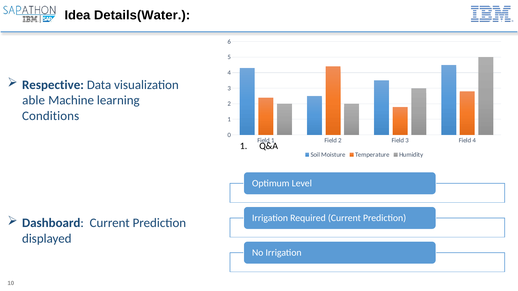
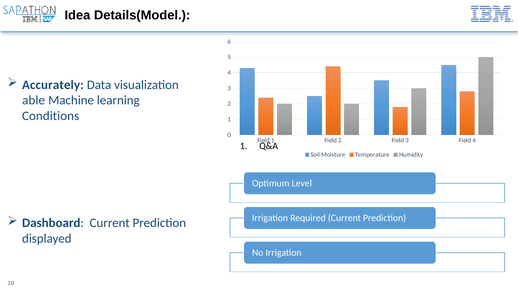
Details(Water: Details(Water -> Details(Model (142, 15)
Respective: Respective -> Accurately (53, 85)
